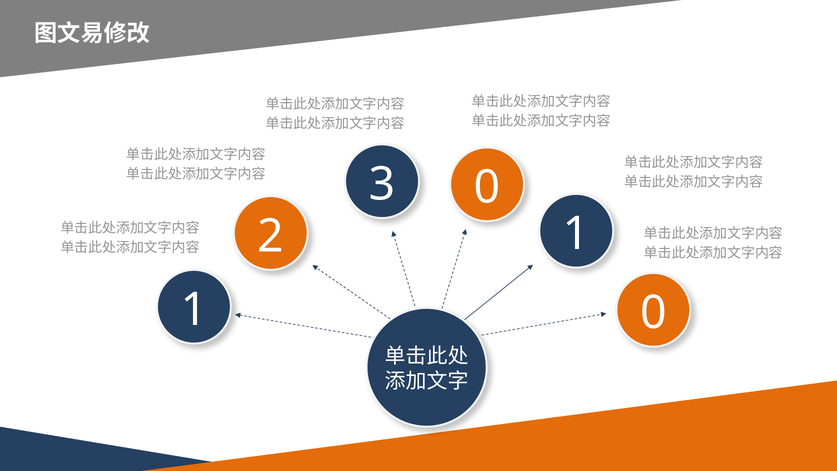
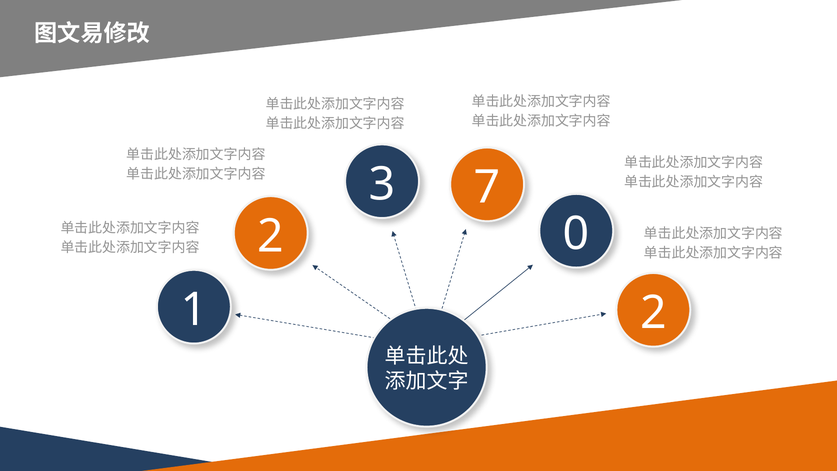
3 0: 0 -> 7 (487, 188)
2 1: 1 -> 0 (576, 234)
1 0: 0 -> 2 (653, 313)
